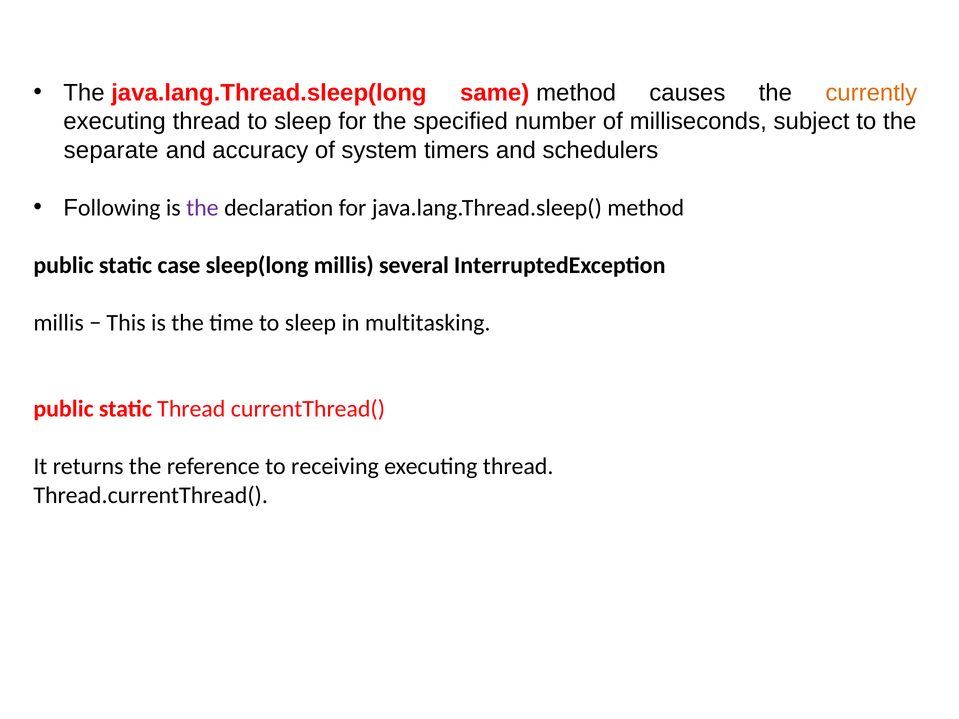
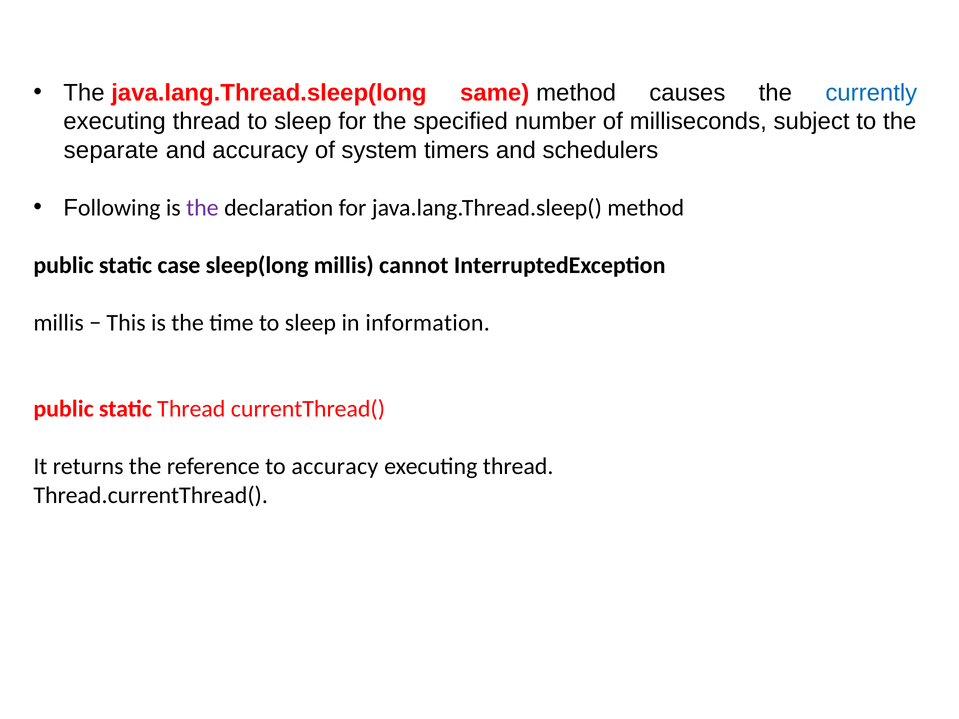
currently colour: orange -> blue (871, 93)
several: several -> cannot (414, 265)
multitasking: multitasking -> information (428, 323)
to receiving: receiving -> accuracy (335, 467)
